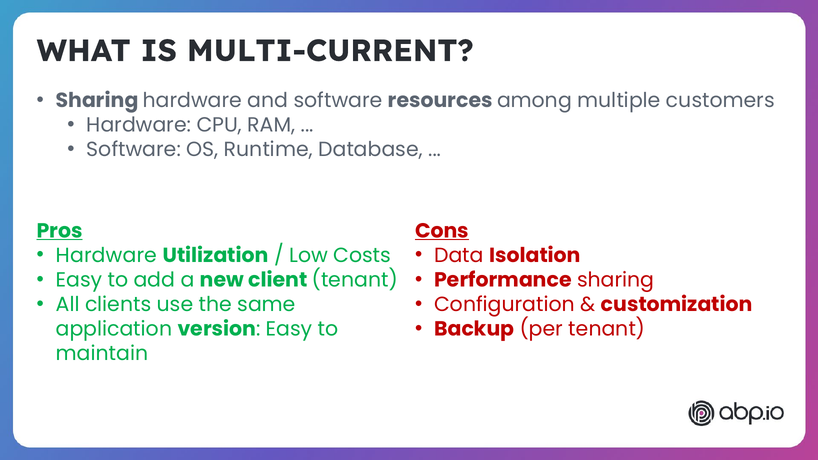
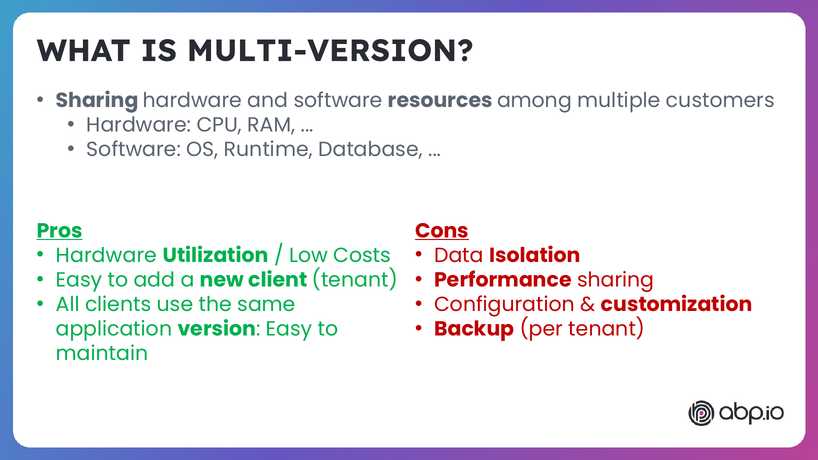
MULTI-CURRENT: MULTI-CURRENT -> MULTI-VERSION (330, 51)
